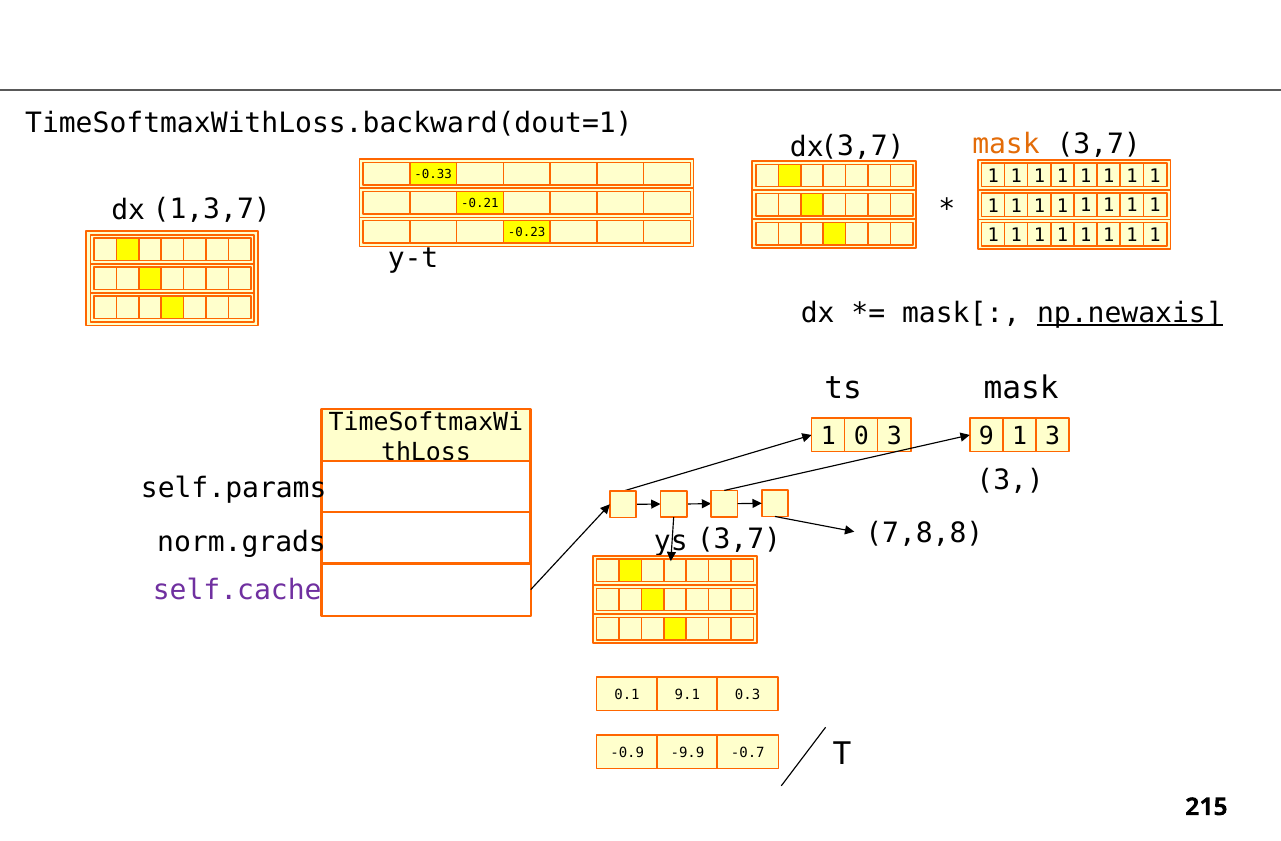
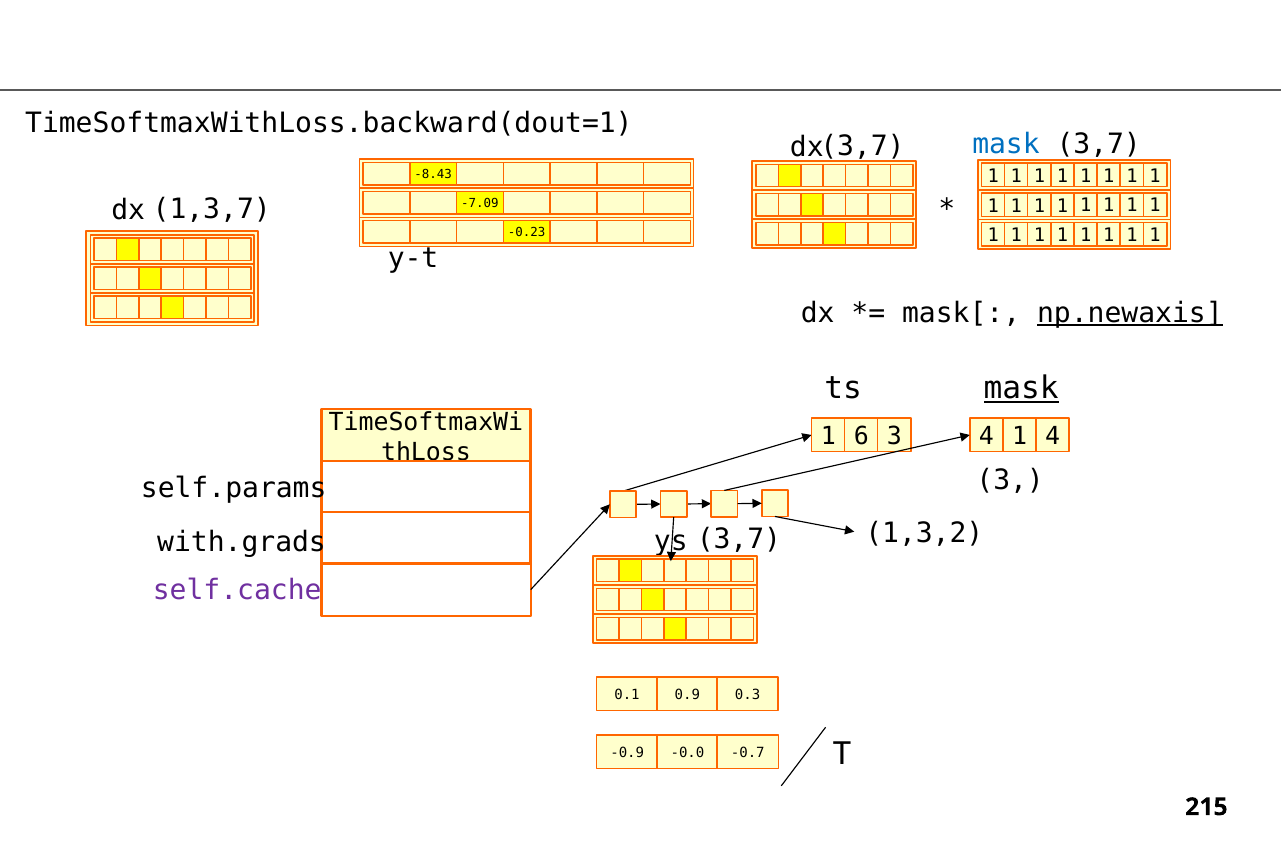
mask colour: orange -> blue (1006, 145)
-0.33: -0.33 -> -8.43 (433, 175)
-0.21: -0.21 -> -7.09 (480, 204)
mask underline: none -> present (1021, 389)
0: 0 -> 6 (861, 437)
3 9: 9 -> 4 (986, 437)
1 3: 3 -> 4 (1053, 437)
7,8,8: 7,8,8 -> 1,3,2 (924, 534)
norm.grads: norm.grads -> with.grads (242, 543)
9.1: 9.1 -> 0.9 (687, 695)
-9.9: -9.9 -> -0.0 (687, 753)
